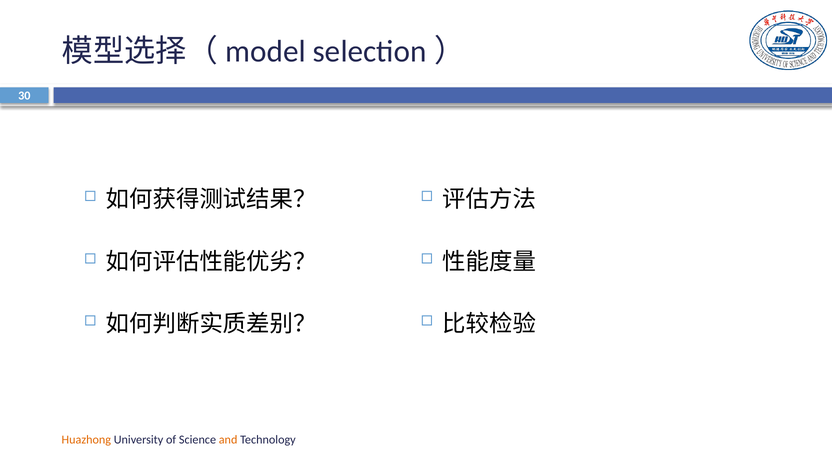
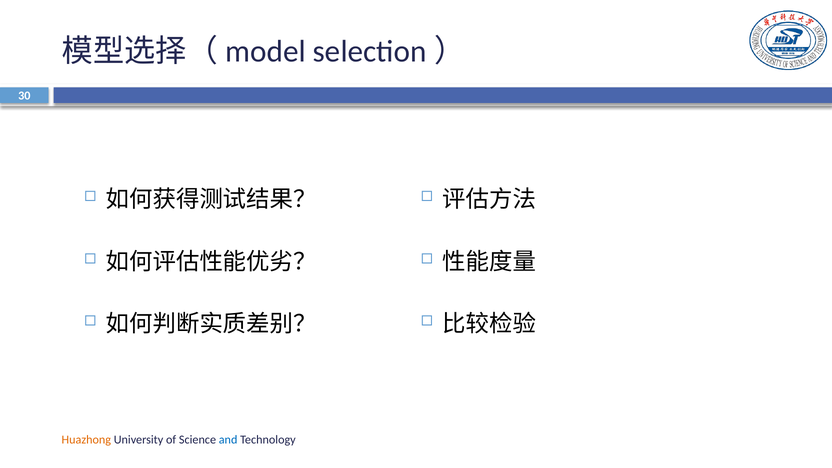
and colour: orange -> blue (228, 440)
